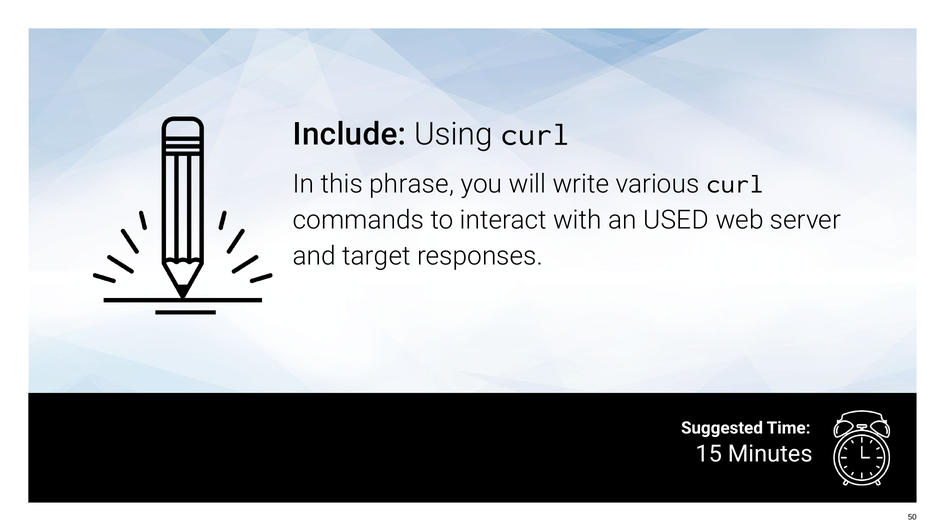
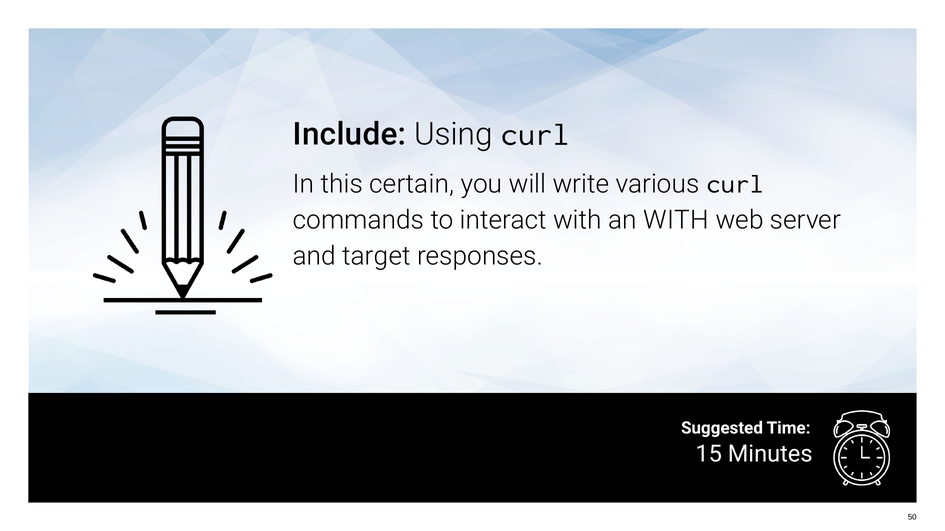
phrase: phrase -> certain (412, 184)
an USED: USED -> WITH (676, 220)
